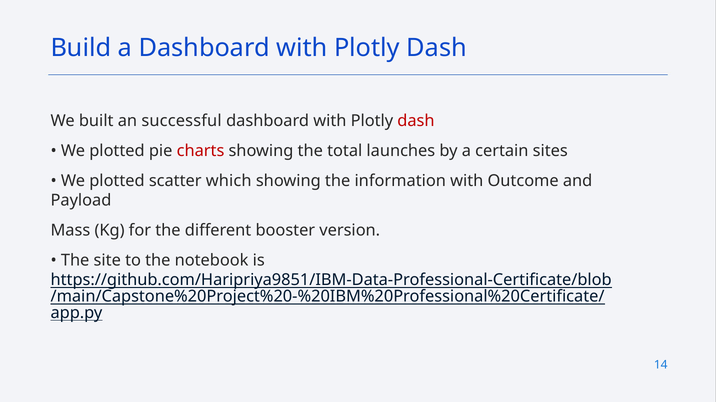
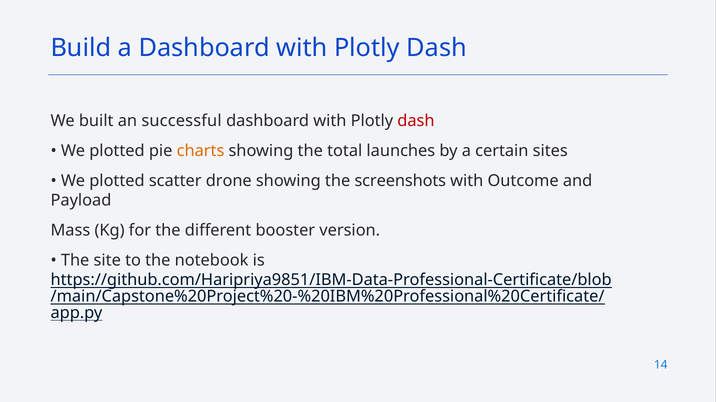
charts colour: red -> orange (201, 151)
which: which -> drone (229, 181)
information: information -> screenshots (400, 181)
